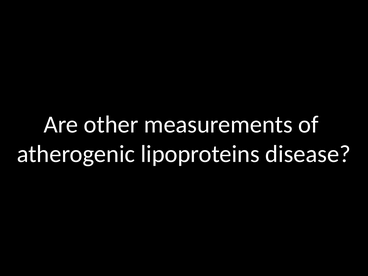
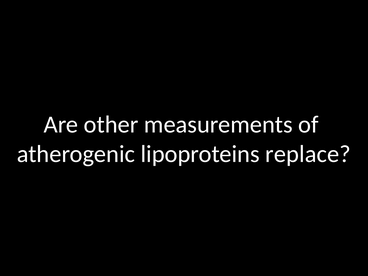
disease: disease -> replace (308, 154)
